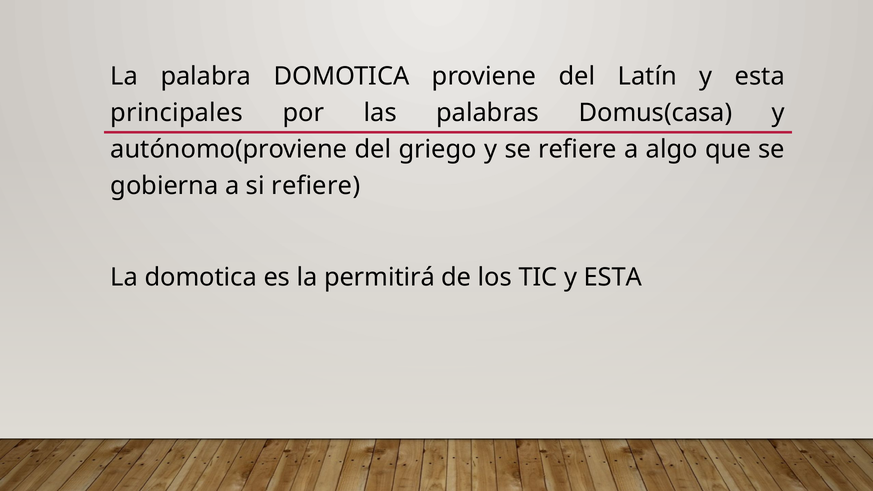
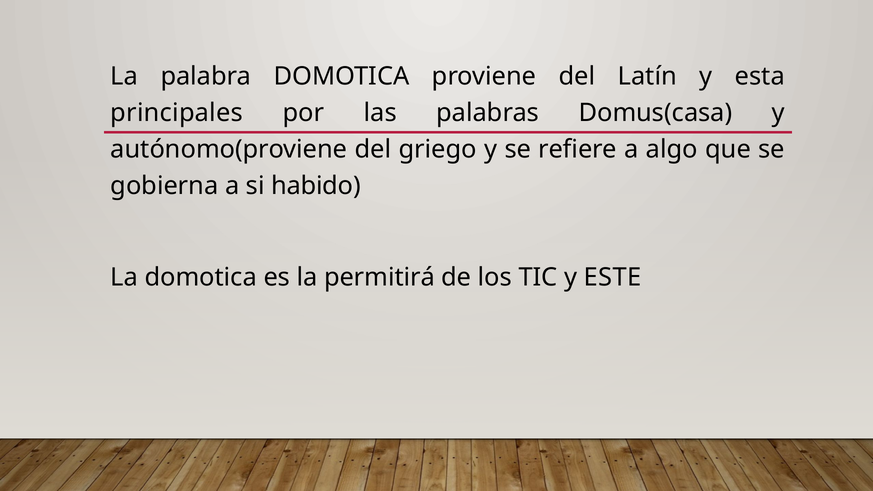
si refiere: refiere -> habido (316, 186)
TIC y ESTA: ESTA -> ESTE (613, 277)
